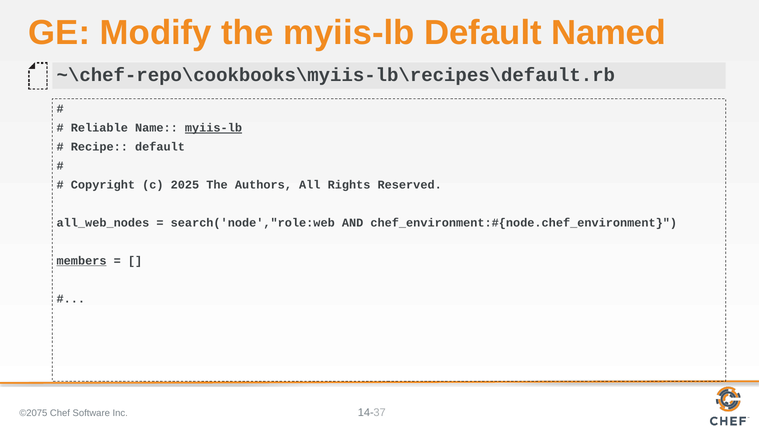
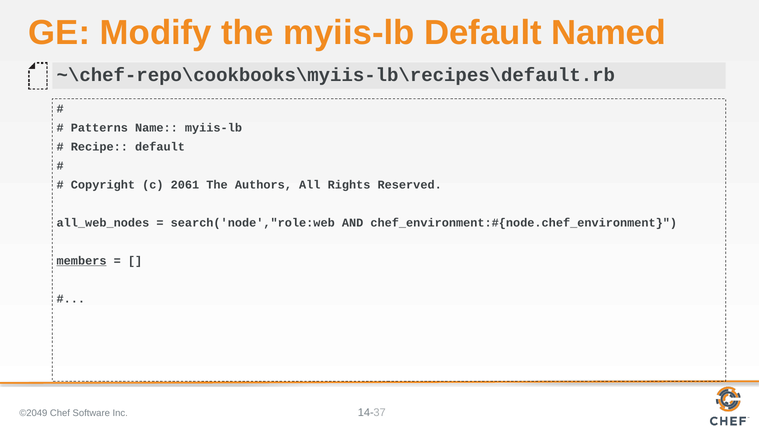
Reliable: Reliable -> Patterns (99, 128)
myiis-lb underline: present -> none (213, 128)
2025: 2025 -> 2061 (185, 185)
©2075: ©2075 -> ©2049 (33, 413)
